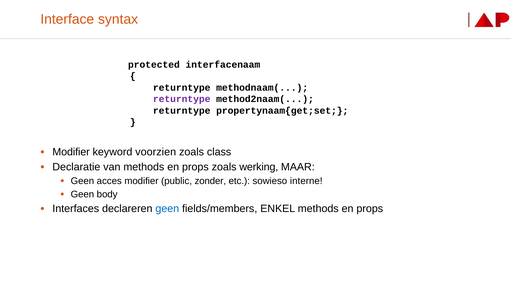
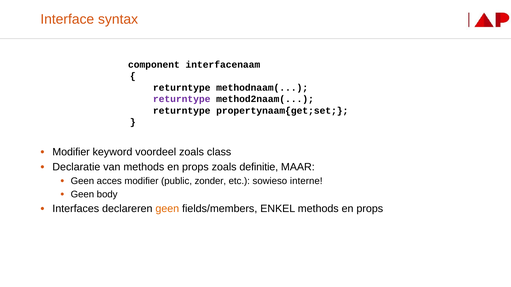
protected: protected -> component (154, 65)
voorzien: voorzien -> voordeel (156, 152)
werking: werking -> definitie (259, 167)
geen colour: blue -> orange (167, 209)
